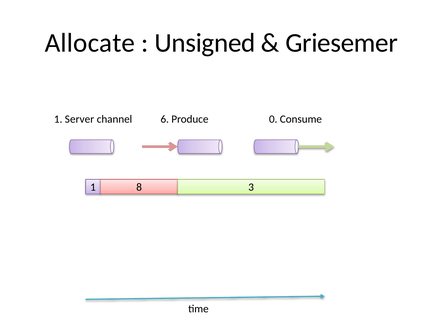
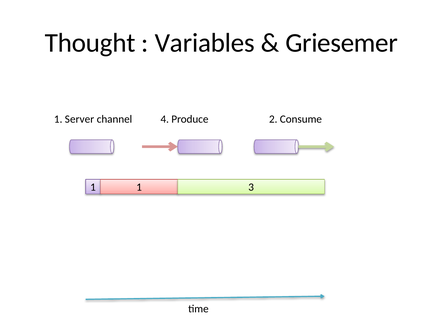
Allocate: Allocate -> Thought (90, 43)
Unsigned: Unsigned -> Variables (205, 43)
6: 6 -> 4 (165, 119)
0: 0 -> 2 (273, 119)
1 8: 8 -> 1 (139, 187)
